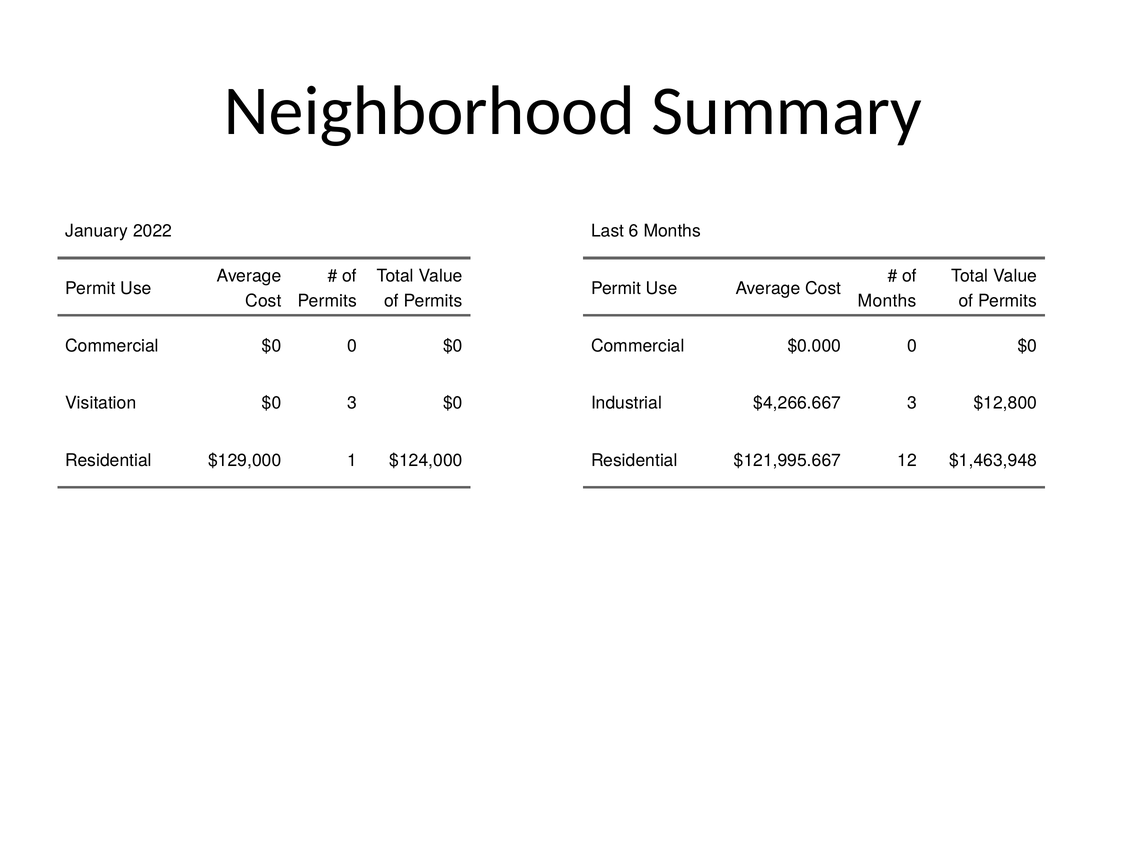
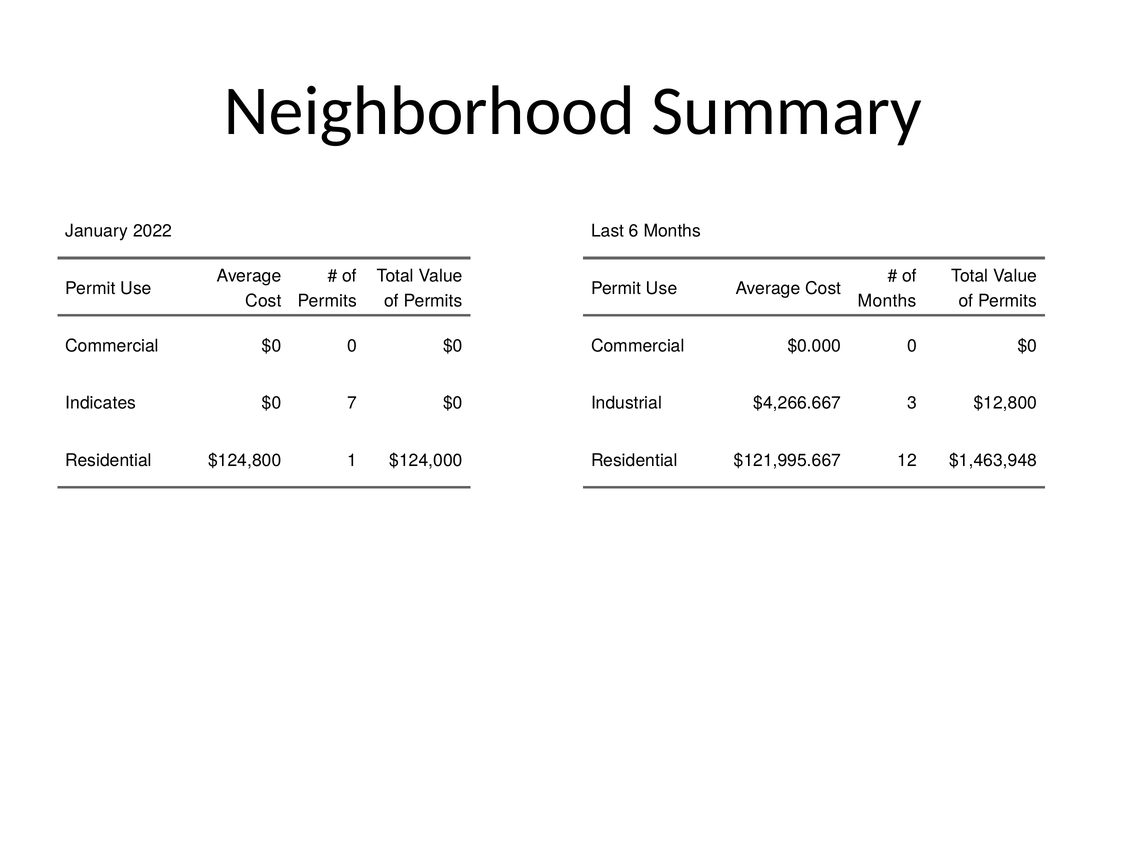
Visitation: Visitation -> Indicates (101, 403)
$0 3: 3 -> 7 (352, 403)
$129,000: $129,000 -> $124,800 (245, 461)
